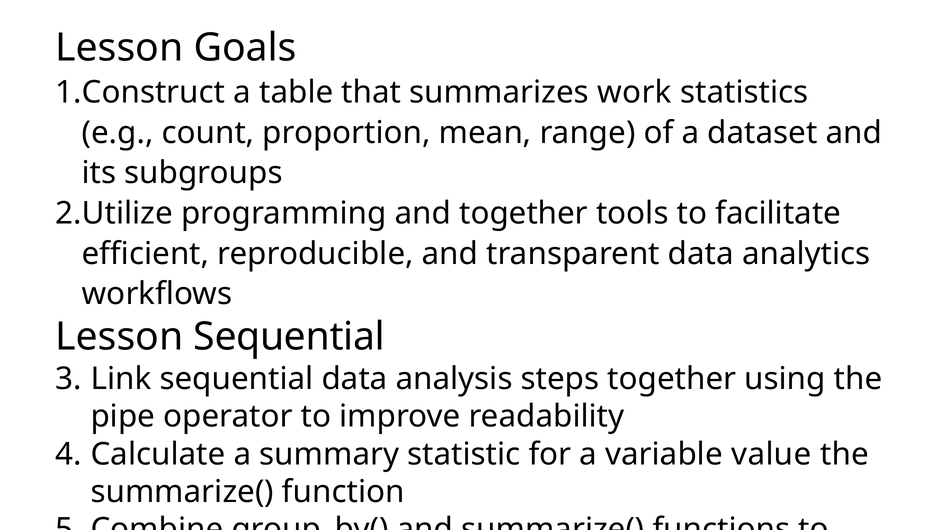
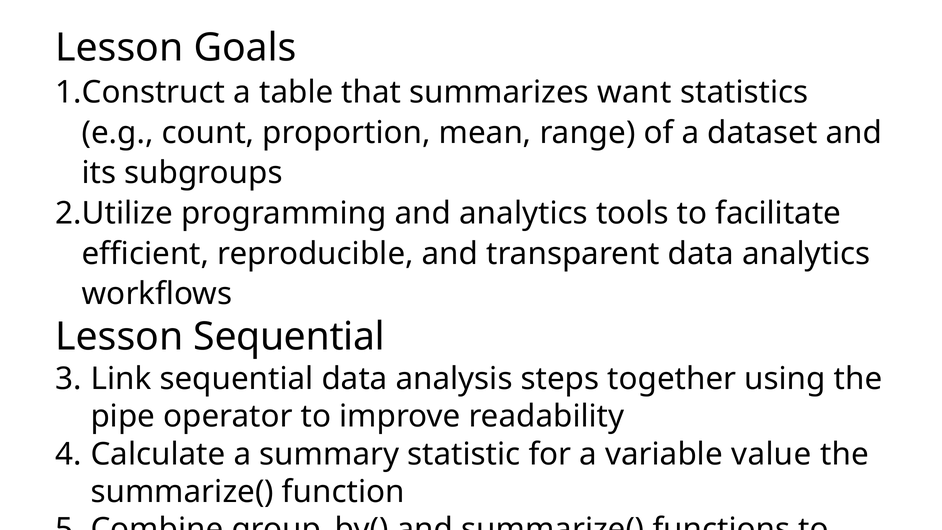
work: work -> want (634, 92)
and together: together -> analytics (524, 213)
